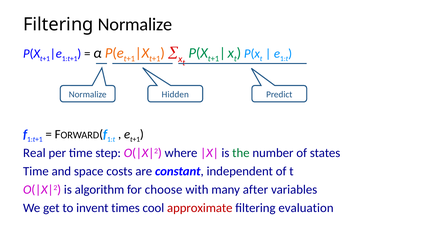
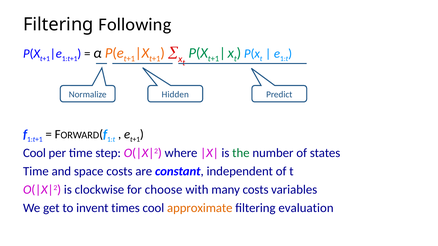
Filtering Normalize: Normalize -> Following (135, 25)
Real: Real -> Cool (34, 153)
algorithm: algorithm -> clockwise (99, 190)
many after: after -> costs (256, 190)
approximate colour: red -> orange (200, 208)
